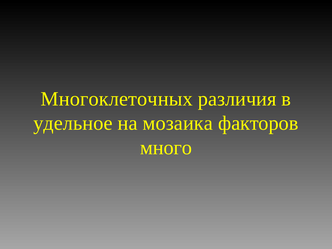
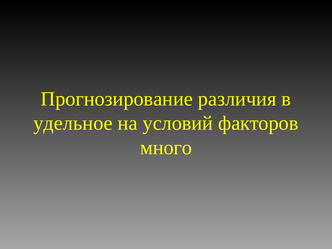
Многоклеточных: Многоклеточных -> Прогнозирование (117, 99)
мозаика: мозаика -> условий (178, 123)
